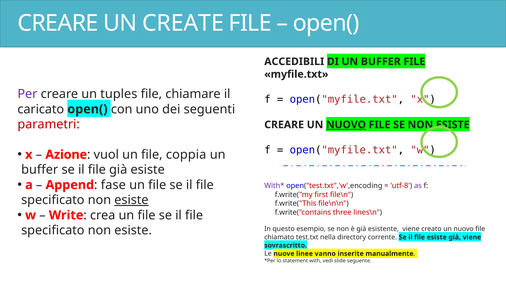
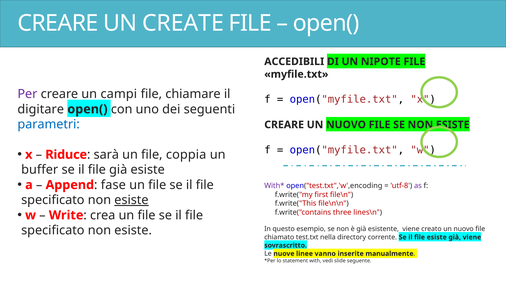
DI UN BUFFER: BUFFER -> NIPOTE (381, 62)
tuples: tuples -> campi (119, 94)
caricato: caricato -> digitare (41, 109)
parametri colour: red -> blue (49, 125)
NUOVO underline: present -> none (346, 125)
Azione: Azione -> Riduce (66, 155)
vuol: vuol -> sarà (106, 155)
